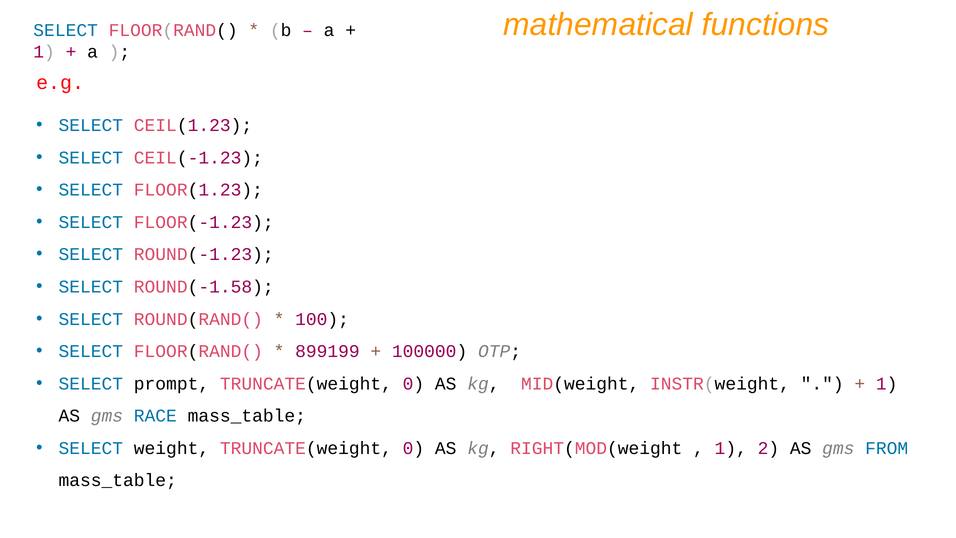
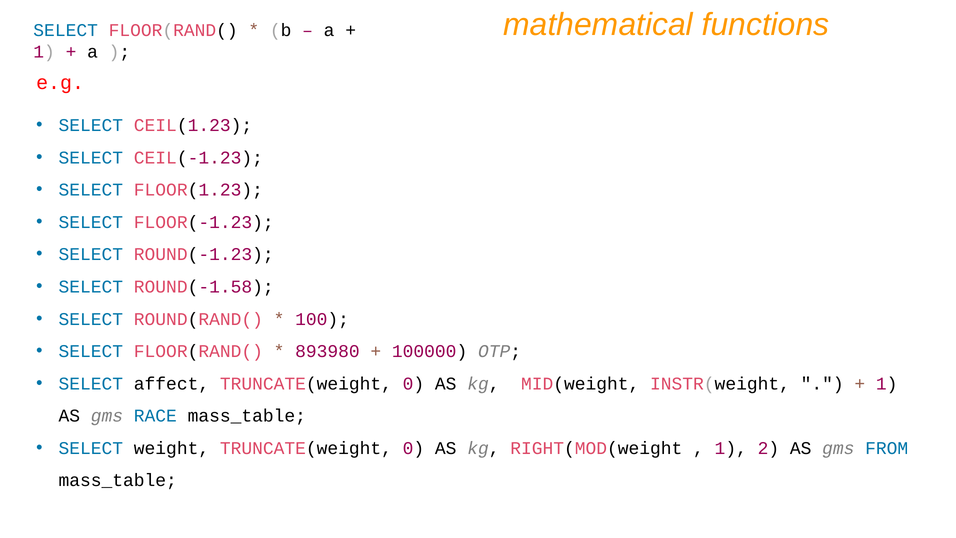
899199: 899199 -> 893980 (327, 351)
prompt: prompt -> affect (171, 383)
